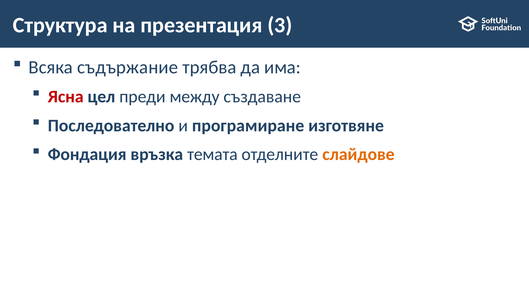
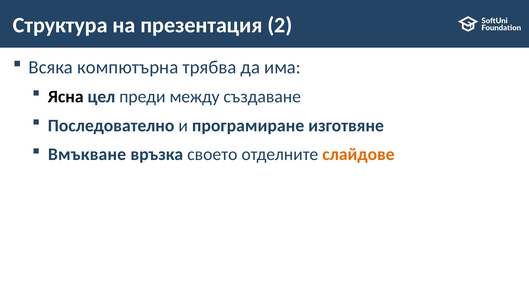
3: 3 -> 2 (280, 25)
съдържание: съдържание -> компютърна (128, 67)
Ясна colour: red -> black (66, 97)
Фондация: Фондация -> Вмъкване (87, 154)
темата: темата -> своето (212, 154)
